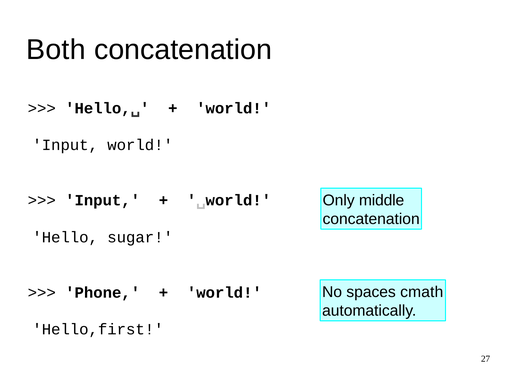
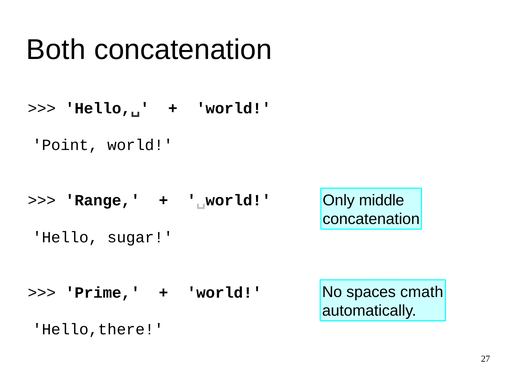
Input: Input -> Point (65, 145)
Input: Input -> Range (103, 200)
Phone: Phone -> Prime (103, 293)
Hello,first: Hello,first -> Hello,there (98, 329)
